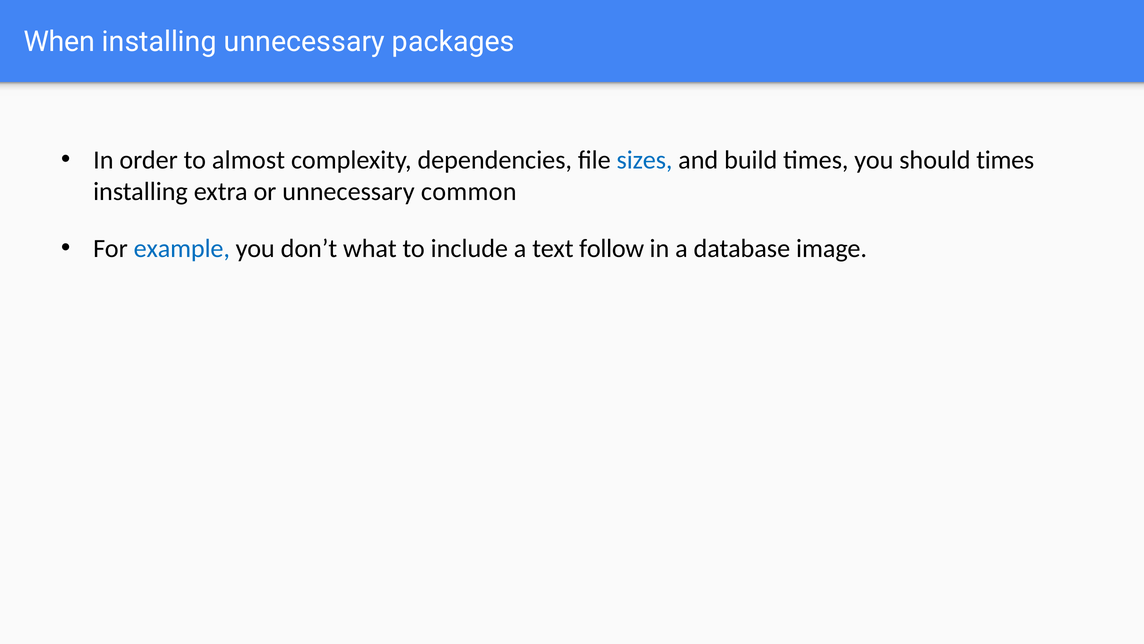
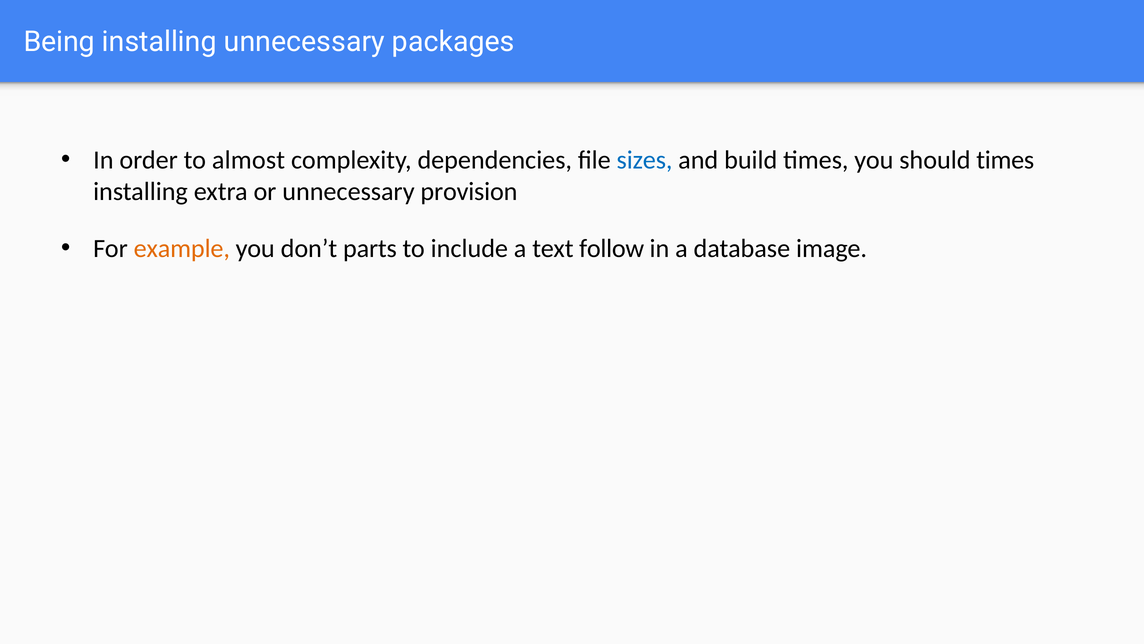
When: When -> Being (59, 42)
common: common -> provision (469, 191)
example colour: blue -> orange (182, 249)
what: what -> parts (370, 249)
